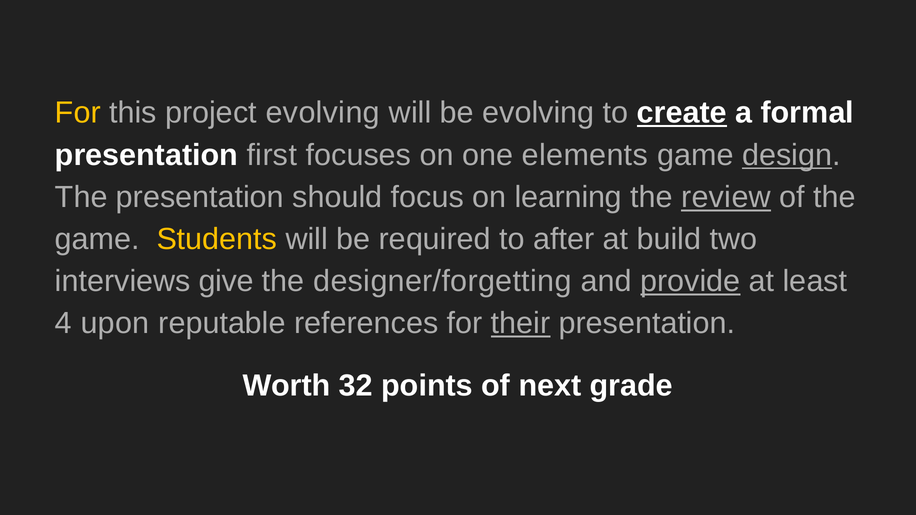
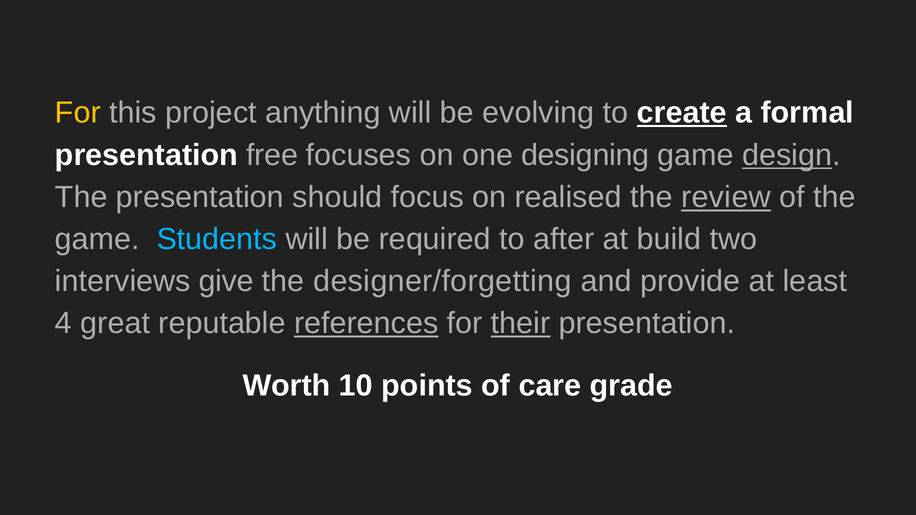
project evolving: evolving -> anything (323, 113)
first: first -> free (272, 155)
elements: elements -> designing (585, 155)
learning: learning -> realised (568, 197)
Students colour: yellow -> light blue (217, 239)
provide underline: present -> none (690, 281)
upon: upon -> great (115, 324)
references underline: none -> present (366, 324)
32: 32 -> 10 (356, 386)
next: next -> care (550, 386)
